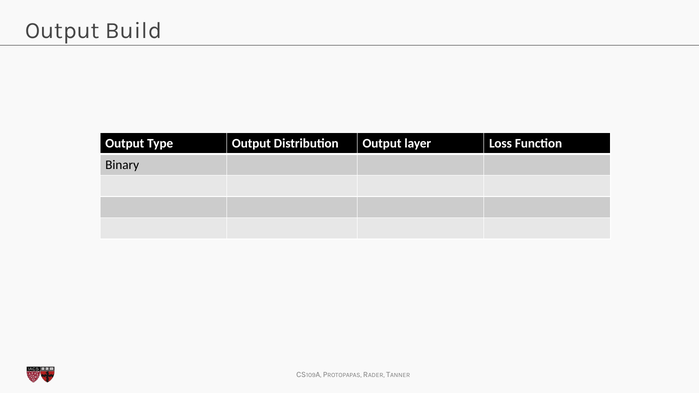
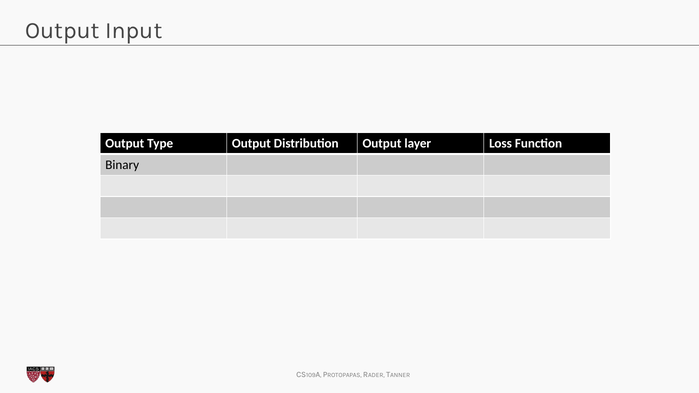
Build: Build -> Input (134, 31)
